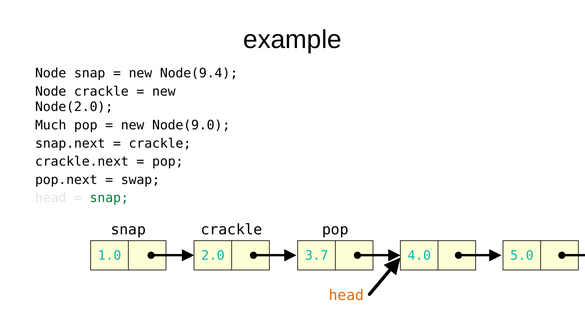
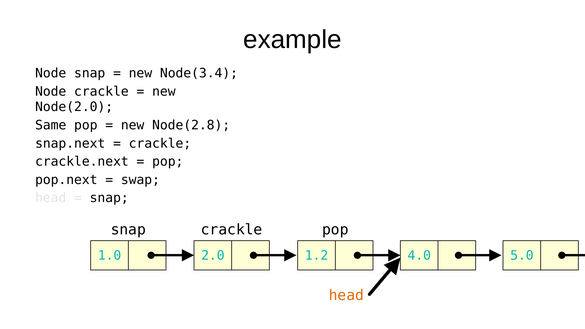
Node(9.4: Node(9.4 -> Node(3.4 (199, 73)
Much: Much -> Same (51, 125)
Node(9.0: Node(9.0 -> Node(2.8 (191, 125)
snap colour: green -> black (109, 198)
3.7: 3.7 -> 1.2 (317, 256)
